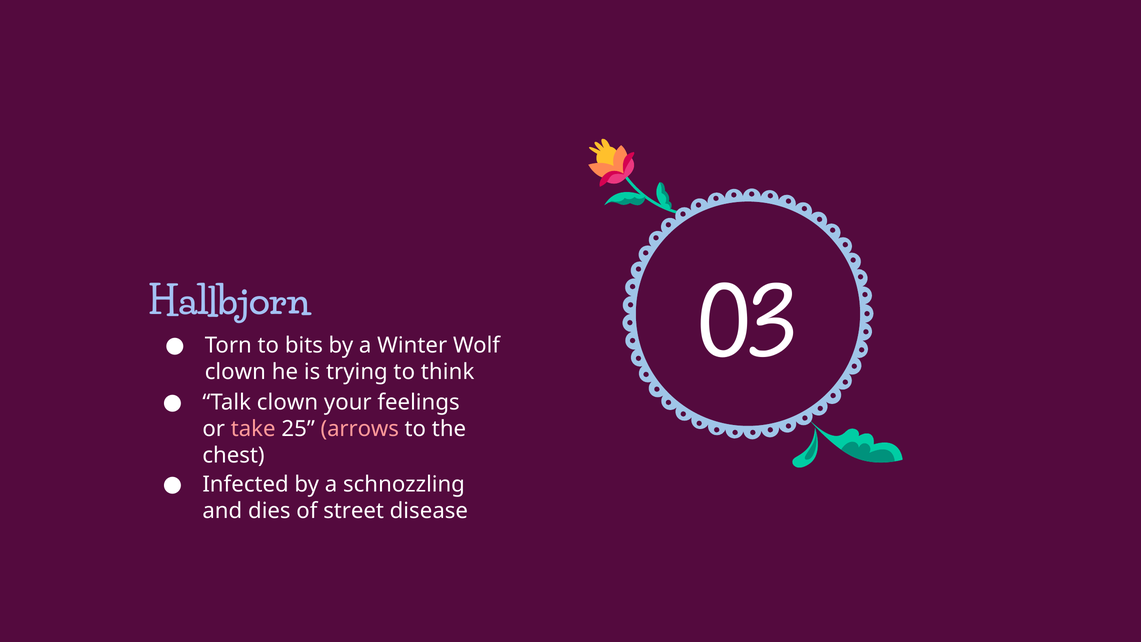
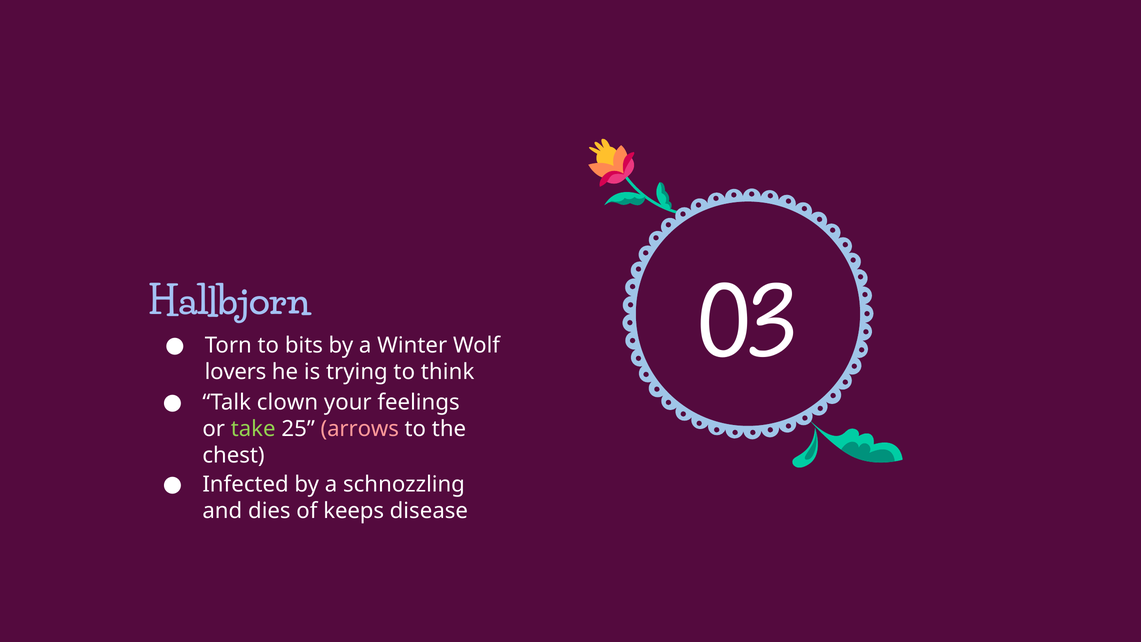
clown: clown -> lovers (235, 372)
take colour: pink -> light green (253, 429)
street: street -> keeps (354, 511)
